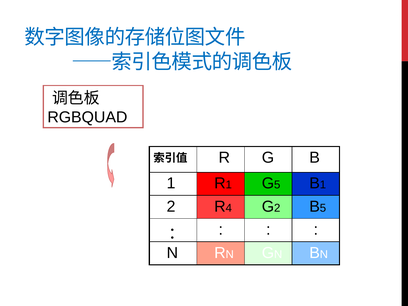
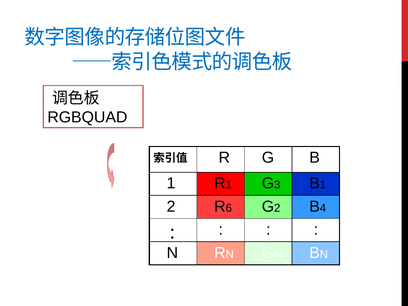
G 5: 5 -> 3 (277, 185)
4: 4 -> 6 (229, 208)
B 5: 5 -> 4 (323, 208)
